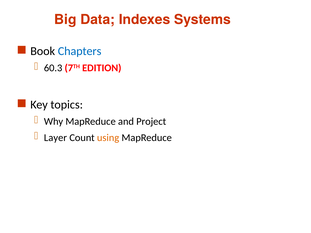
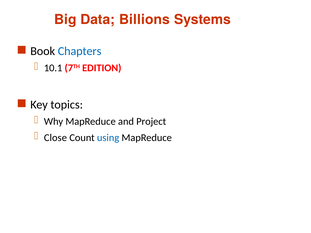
Indexes: Indexes -> Billions (144, 20)
60.3: 60.3 -> 10.1 (53, 68)
Layer: Layer -> Close (55, 138)
using colour: orange -> blue (108, 138)
